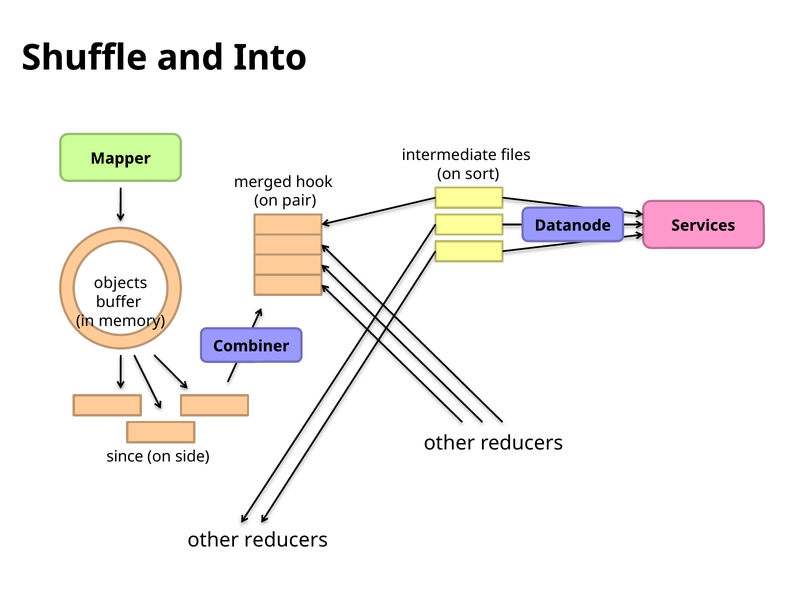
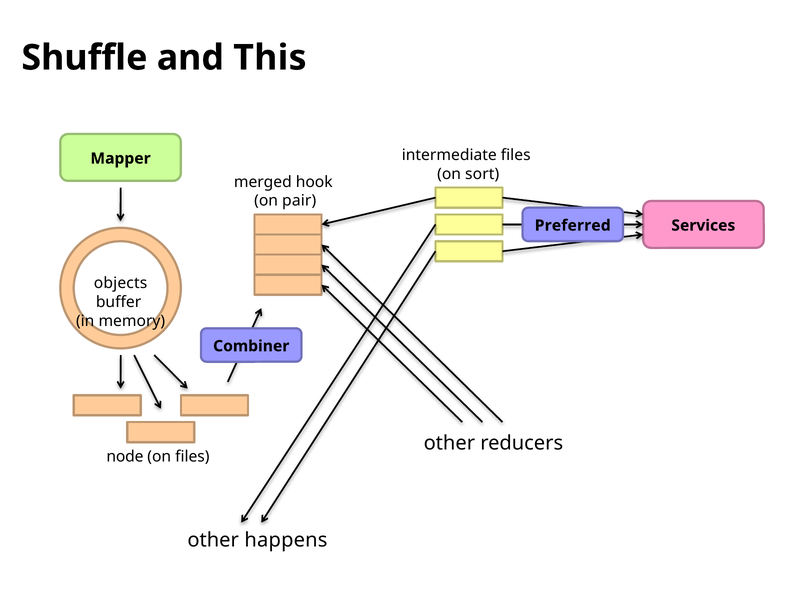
Into: Into -> This (270, 58)
Datanode: Datanode -> Preferred (573, 225)
since: since -> node (125, 457)
on side: side -> files (192, 457)
reducers: reducers -> happens (286, 540)
